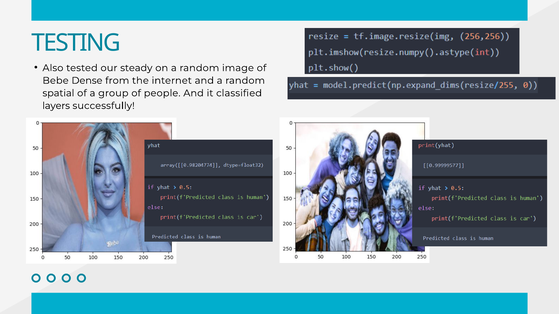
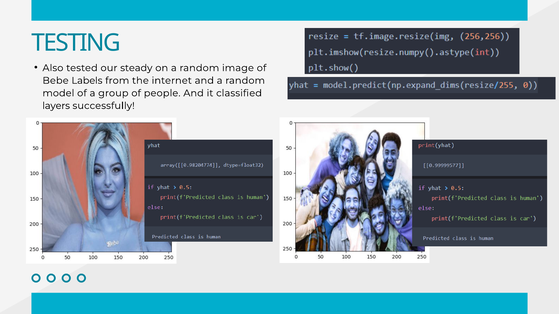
Dense: Dense -> Labels (87, 81)
spatial: spatial -> model (58, 93)
